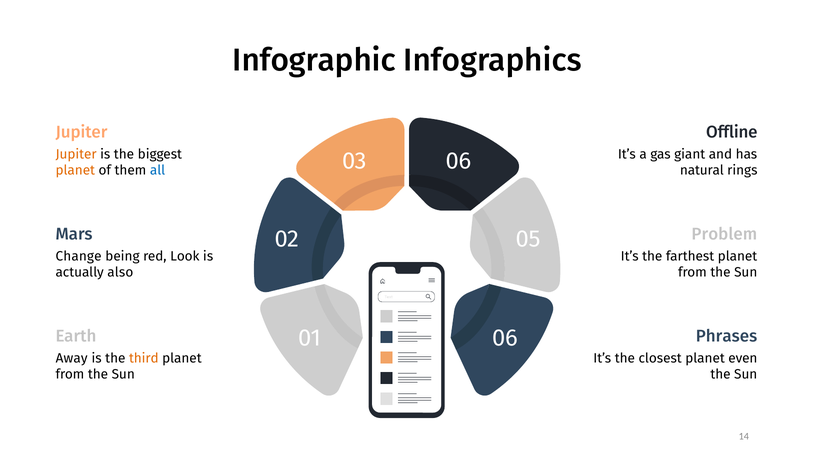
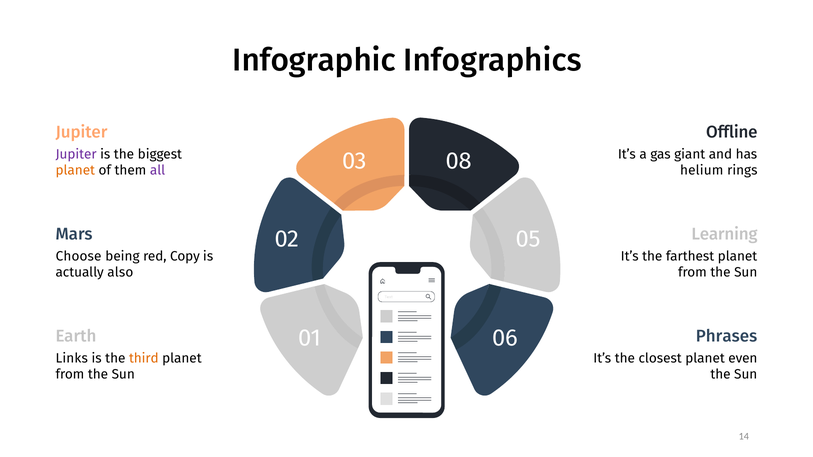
Jupiter colour: orange -> purple (76, 154)
03 06: 06 -> 08 (459, 161)
all colour: blue -> purple (158, 170)
natural: natural -> helium (702, 170)
Problem: Problem -> Learning (724, 234)
Change: Change -> Choose (79, 256)
Look: Look -> Copy (185, 256)
Away: Away -> Links (72, 358)
